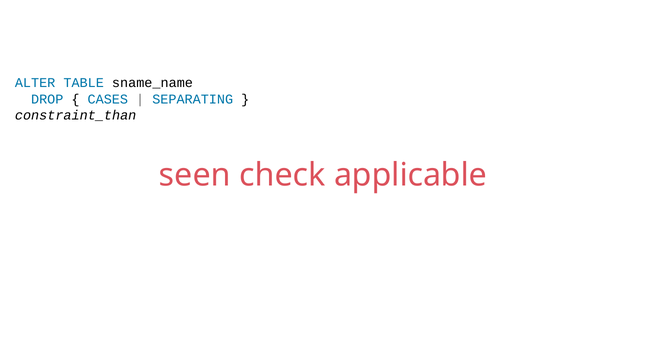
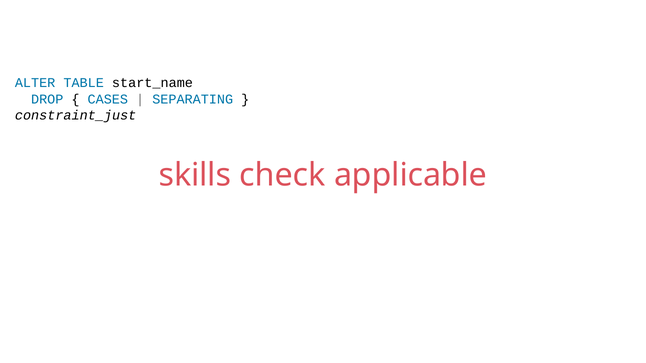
sname_name: sname_name -> start_name (152, 83)
constraint_than: constraint_than -> constraint_just (76, 115)
seen: seen -> skills (195, 175)
